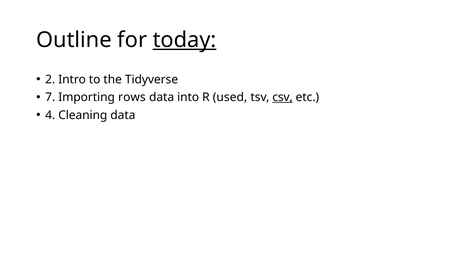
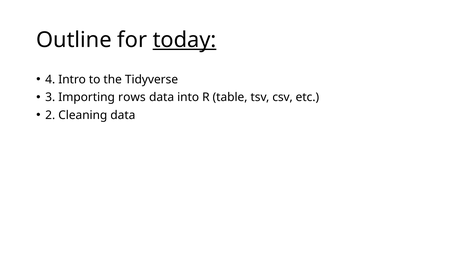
2: 2 -> 4 (50, 79)
7: 7 -> 3 (50, 97)
used: used -> table (230, 97)
csv underline: present -> none (283, 97)
4: 4 -> 2 (50, 115)
